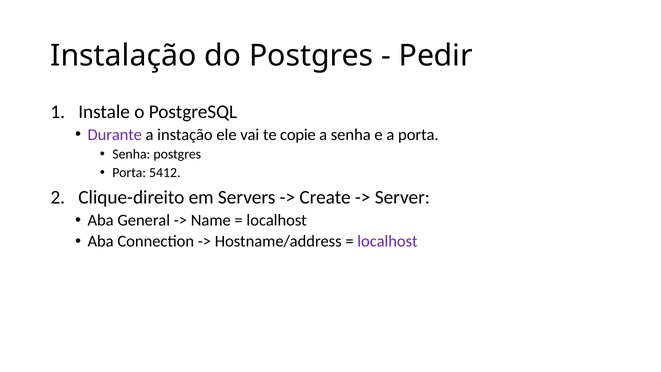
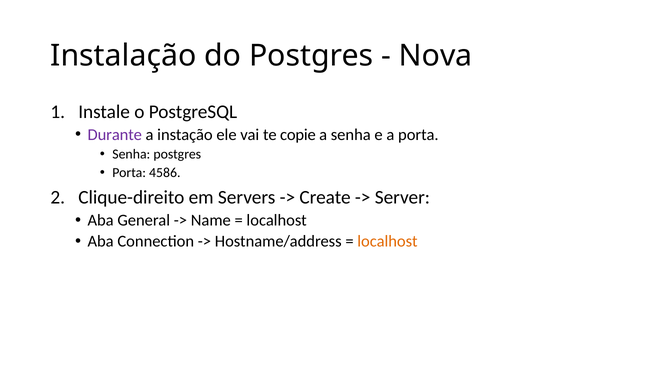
Pedir: Pedir -> Nova (436, 56)
5412: 5412 -> 4586 (165, 173)
localhost colour: purple -> orange (387, 241)
